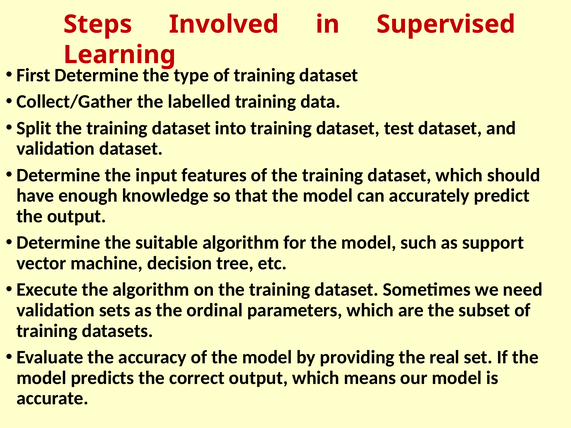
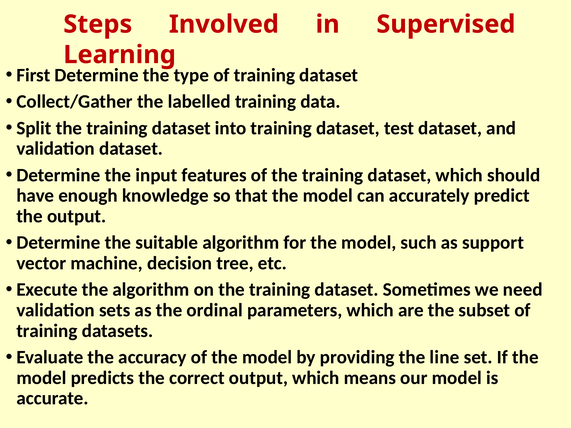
real: real -> line (444, 357)
